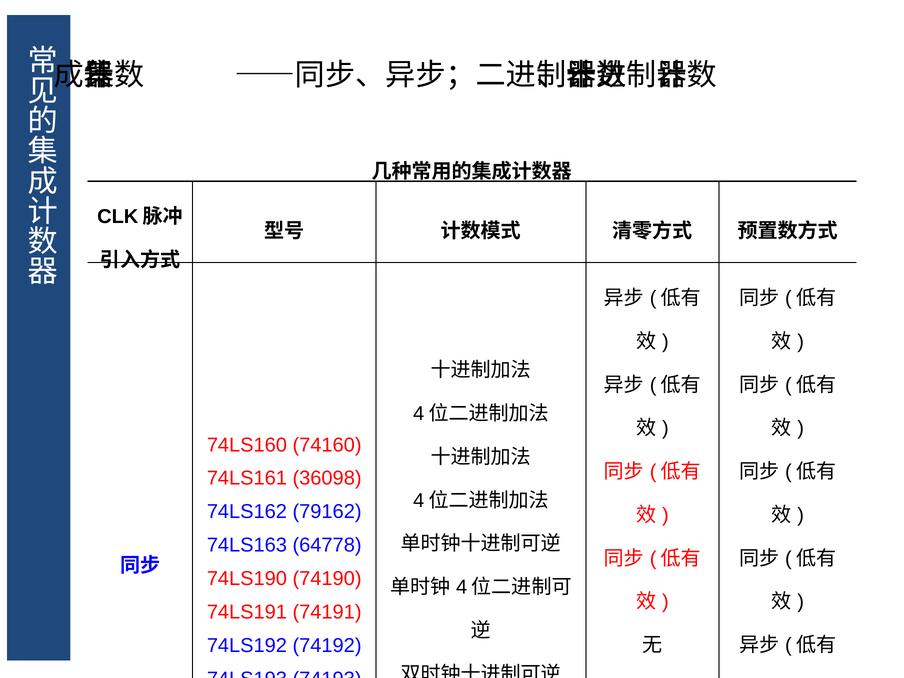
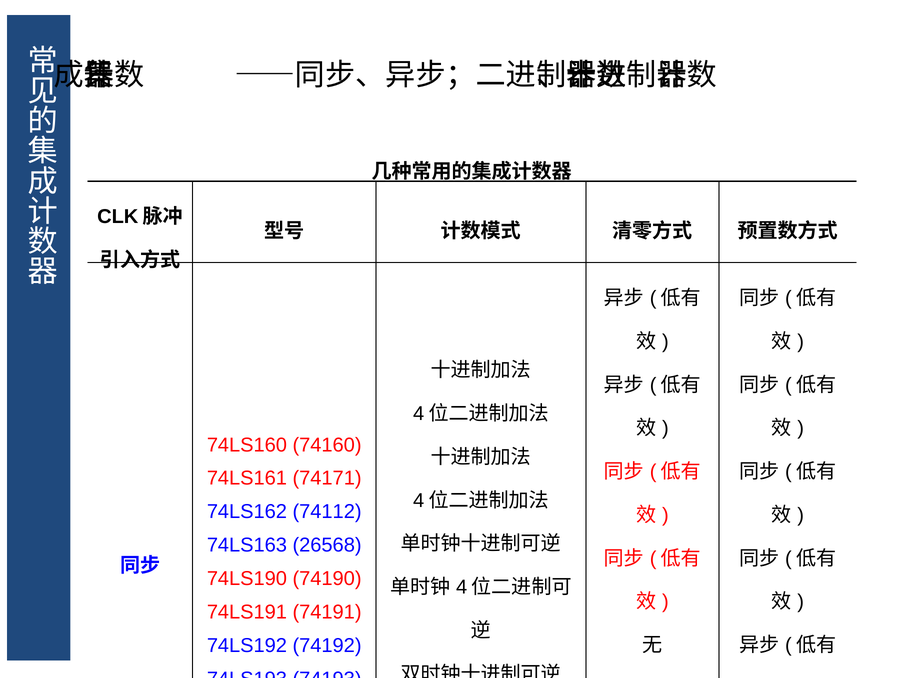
36098: 36098 -> 74171 (327, 478)
79162: 79162 -> 74112 (327, 512)
64778: 64778 -> 26568 (327, 545)
